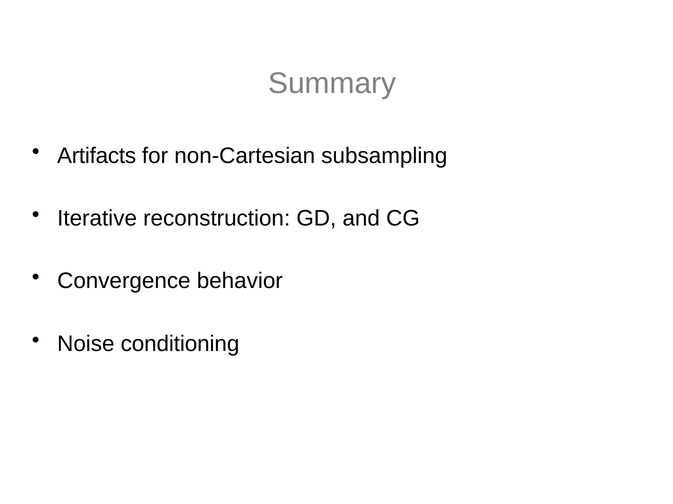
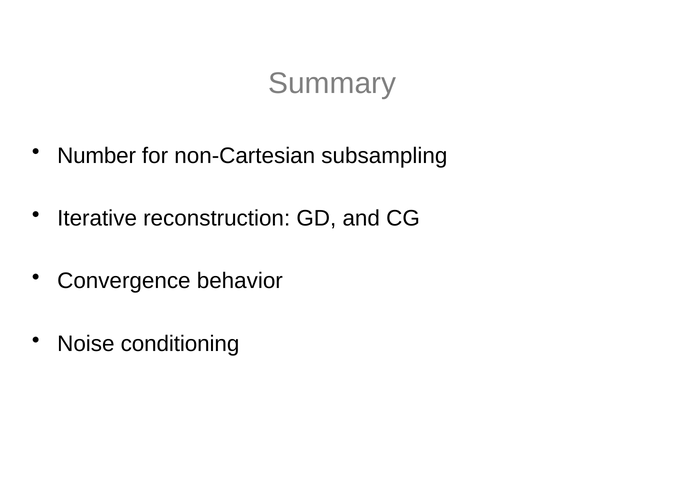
Artifacts: Artifacts -> Number (97, 156)
